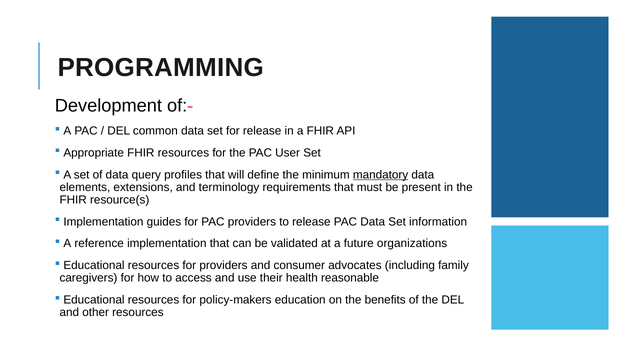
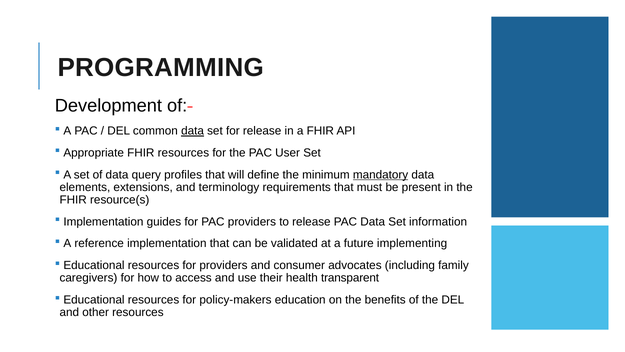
data underline: none -> present (193, 131)
organizations: organizations -> implementing (412, 243)
reasonable: reasonable -> transparent (350, 278)
